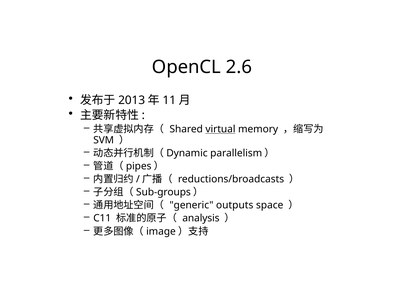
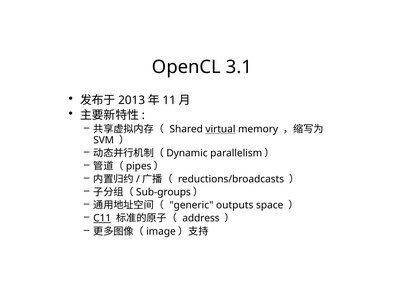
2.6: 2.6 -> 3.1 (239, 67)
C11 underline: none -> present (102, 218)
analysis: analysis -> address (201, 218)
